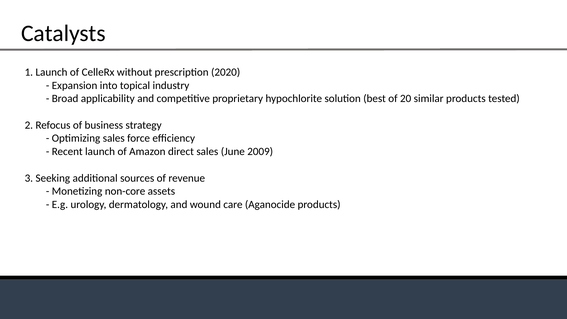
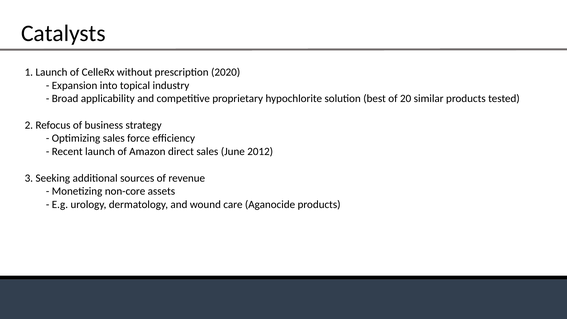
2009: 2009 -> 2012 (260, 152)
